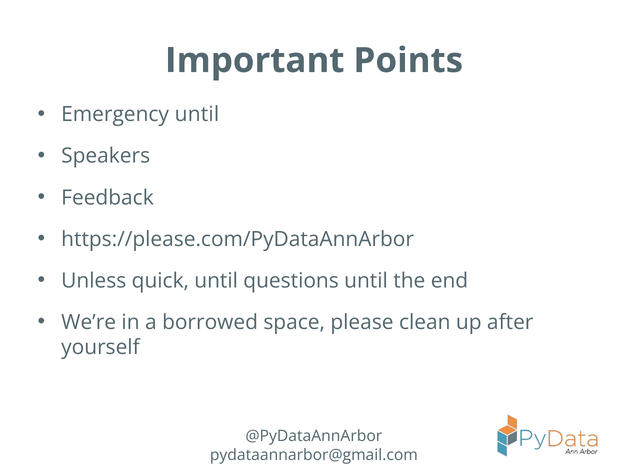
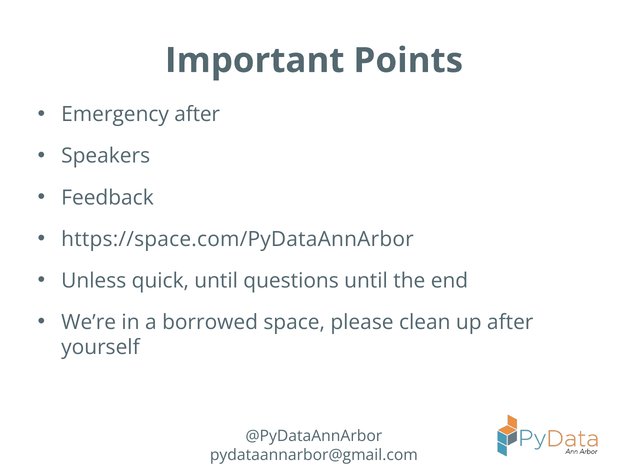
Emergency until: until -> after (197, 115)
https://please.com/PyDataAnnArbor: https://please.com/PyDataAnnArbor -> https://space.com/PyDataAnnArbor (237, 239)
